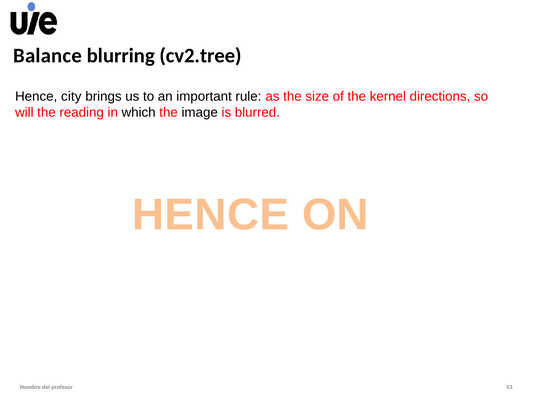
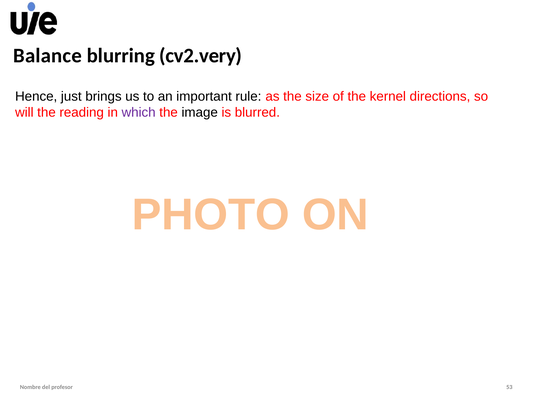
cv2.tree: cv2.tree -> cv2.very (201, 56)
city: city -> just (71, 96)
which colour: black -> purple (139, 112)
HENCE: HENCE -> PHOTO (211, 215)
